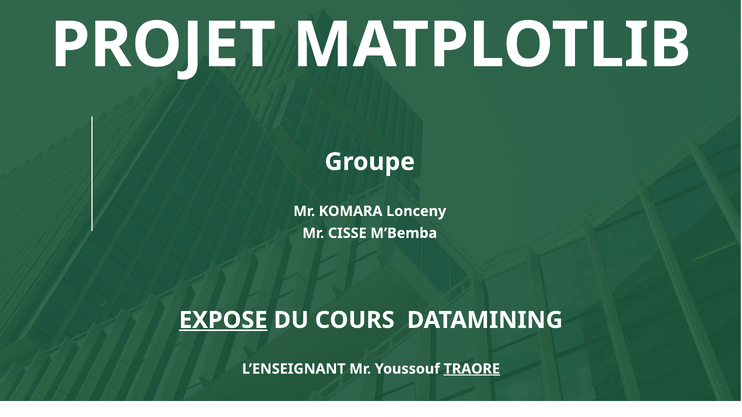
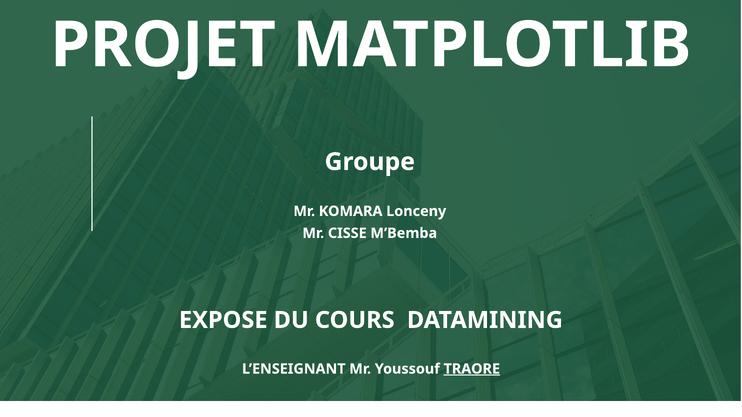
EXPOSE underline: present -> none (223, 320)
